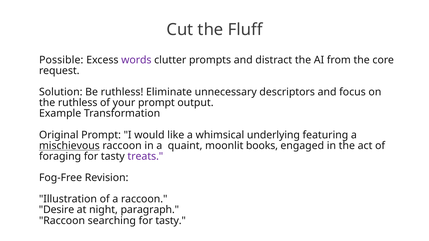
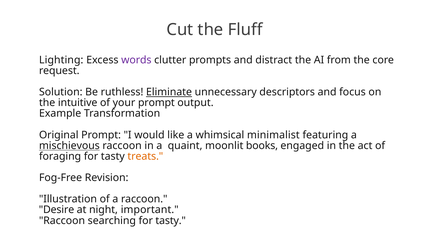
Possible: Possible -> Lighting (61, 60)
Eliminate underline: none -> present (169, 92)
the ruthless: ruthless -> intuitive (78, 103)
underlying: underlying -> minimalist (273, 135)
treats colour: purple -> orange (145, 157)
paragraph: paragraph -> important (150, 210)
